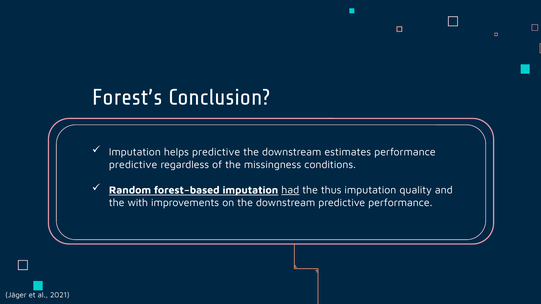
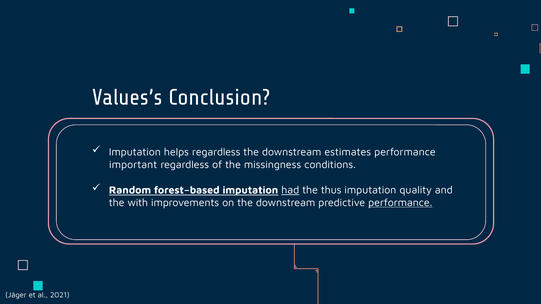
Forest’s: Forest’s -> Values’s (127, 98)
helps predictive: predictive -> regardless (216, 152)
predictive: predictive -> important (133, 165)
performance underline: none -> present (400, 203)
